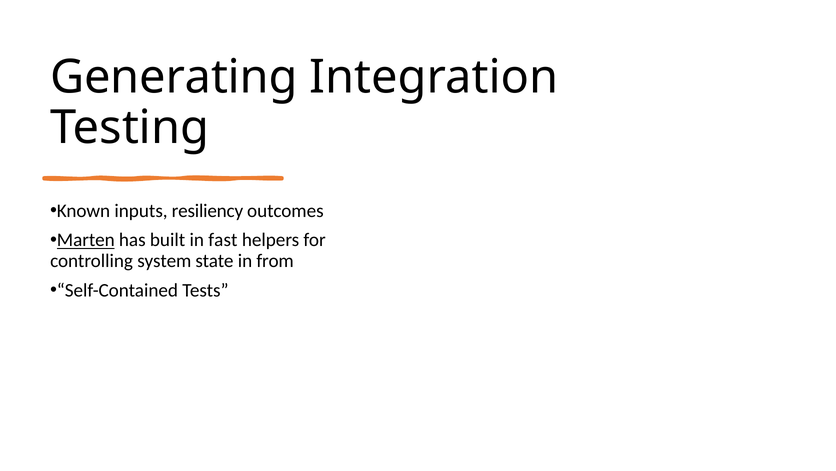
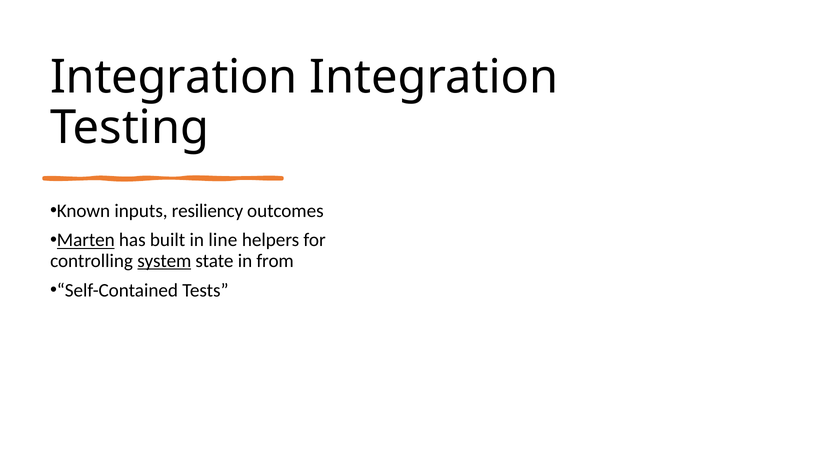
Generating: Generating -> Integration (174, 77)
fast: fast -> line (223, 240)
system underline: none -> present (164, 260)
